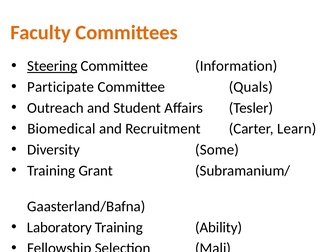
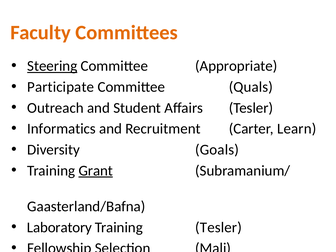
Information: Information -> Appropriate (236, 66)
Biomedical: Biomedical -> Informatics (61, 129)
Some: Some -> Goals (217, 150)
Grant underline: none -> present (96, 171)
Training Ability: Ability -> Tesler (219, 227)
